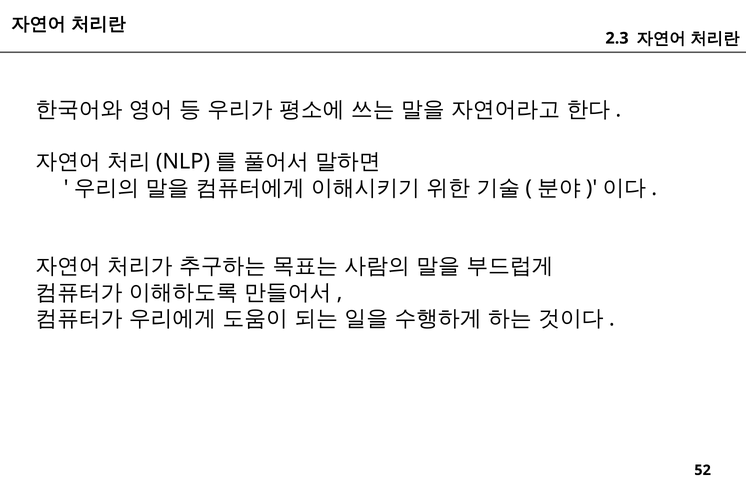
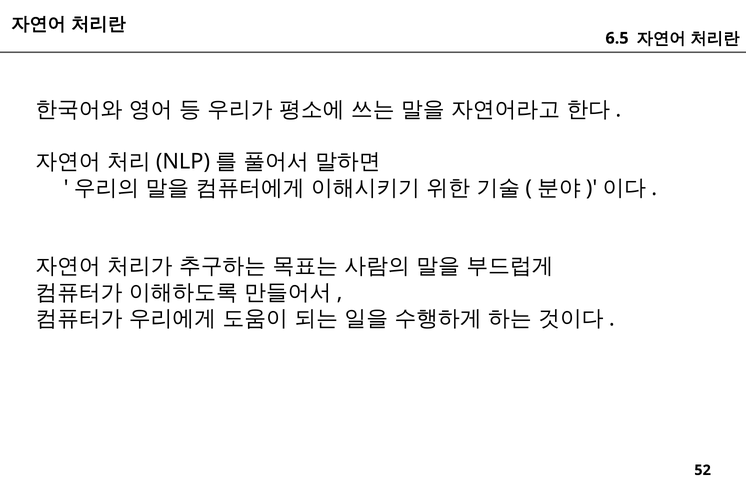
2.3: 2.3 -> 6.5 (617, 38)
